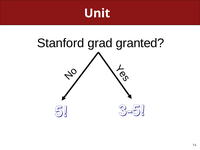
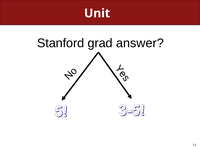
granted: granted -> answer (140, 43)
